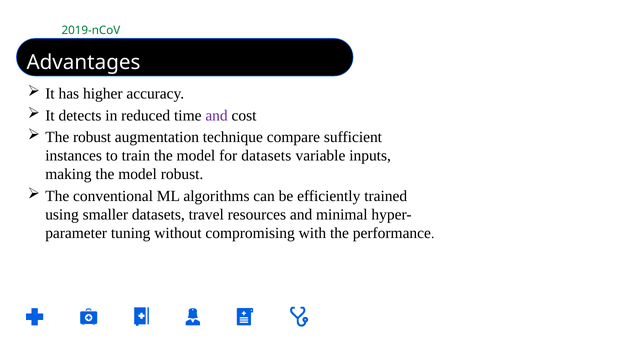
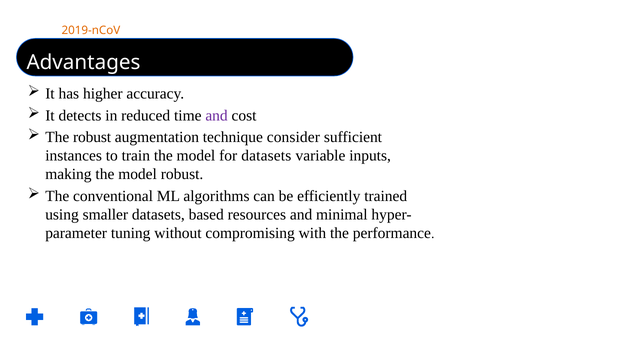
2019-nCoV colour: green -> orange (91, 30)
compare: compare -> consider (293, 137)
travel: travel -> based (206, 215)
